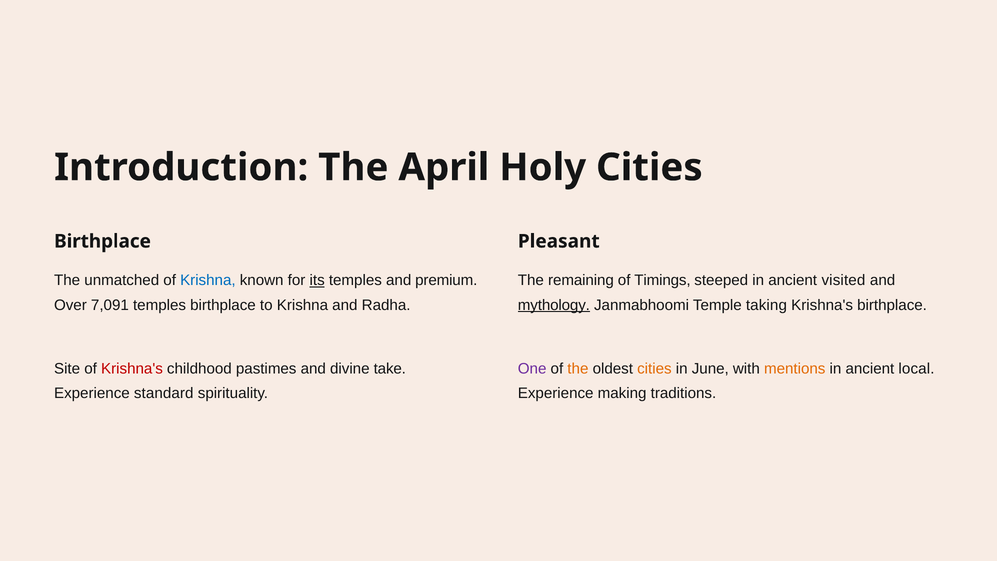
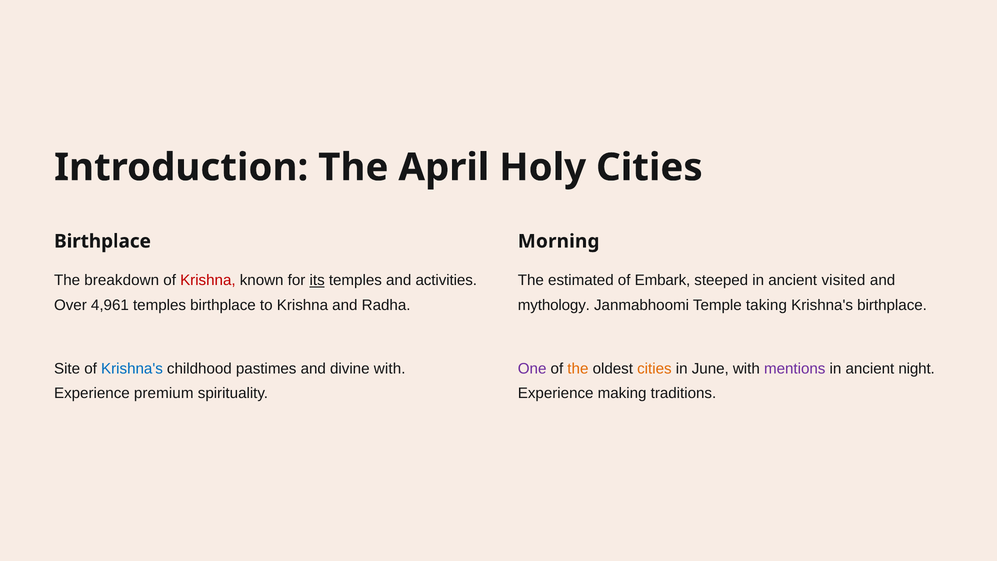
Pleasant: Pleasant -> Morning (559, 241)
unmatched: unmatched -> breakdown (122, 280)
Krishna colour: blue -> red (208, 280)
premium: premium -> activities (446, 280)
remaining: remaining -> estimated (581, 280)
Timings: Timings -> Embark (662, 280)
7,091: 7,091 -> 4,961 (110, 305)
mythology underline: present -> none (554, 305)
Krishna's colour: red -> blue (132, 368)
divine take: take -> with (390, 368)
mentions colour: orange -> purple (795, 368)
local: local -> night (917, 368)
standard: standard -> premium (164, 393)
